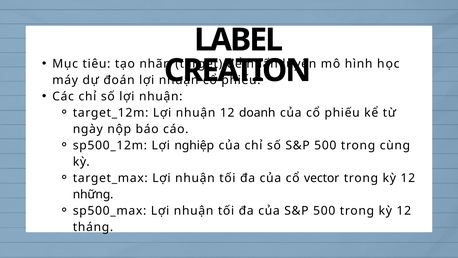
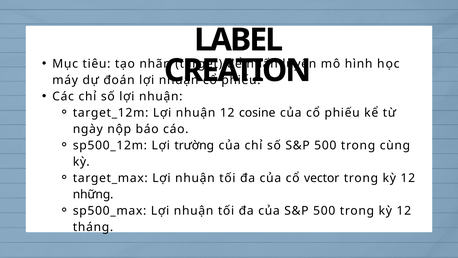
doanh: doanh -> cosine (257, 113)
nghiệp: nghiệp -> trường (194, 145)
